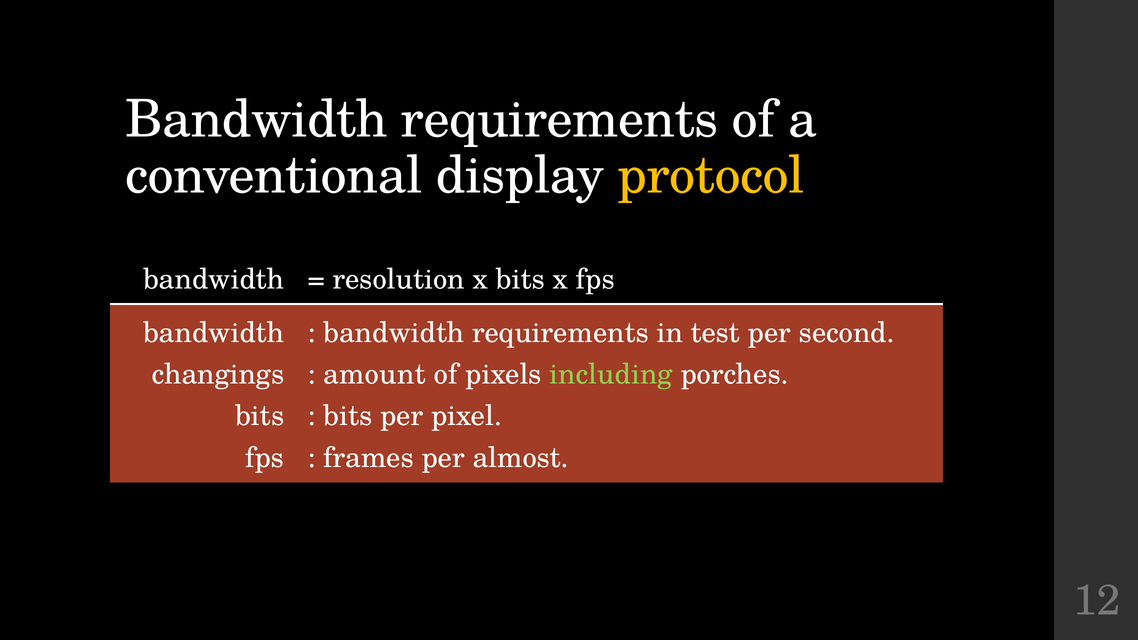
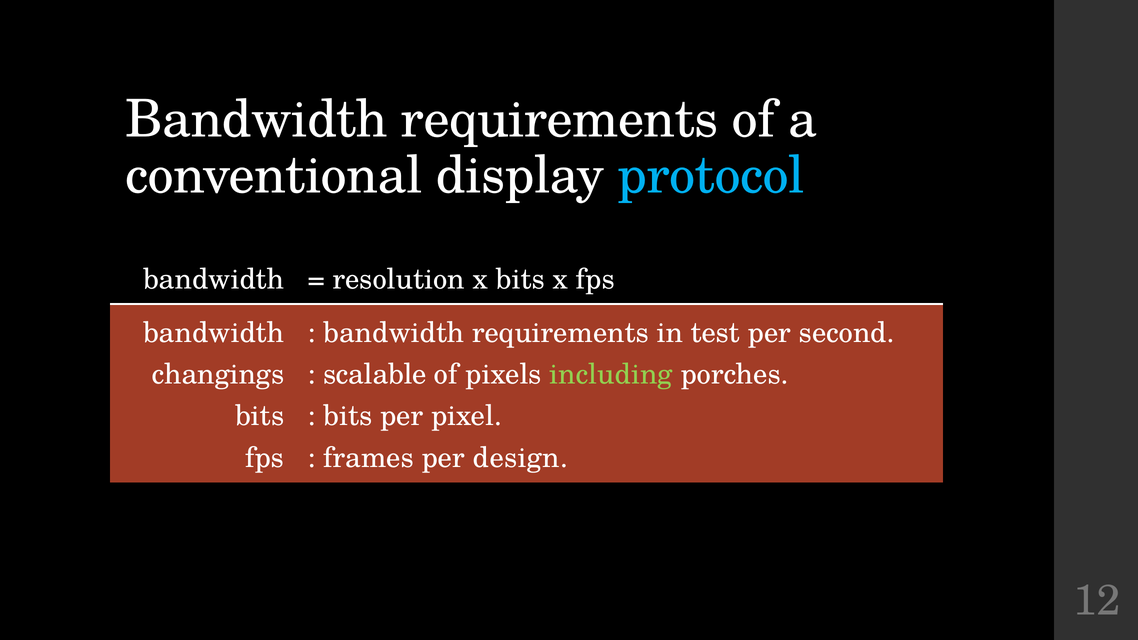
protocol colour: yellow -> light blue (711, 176)
amount: amount -> scalable (375, 374)
almost: almost -> design (520, 458)
